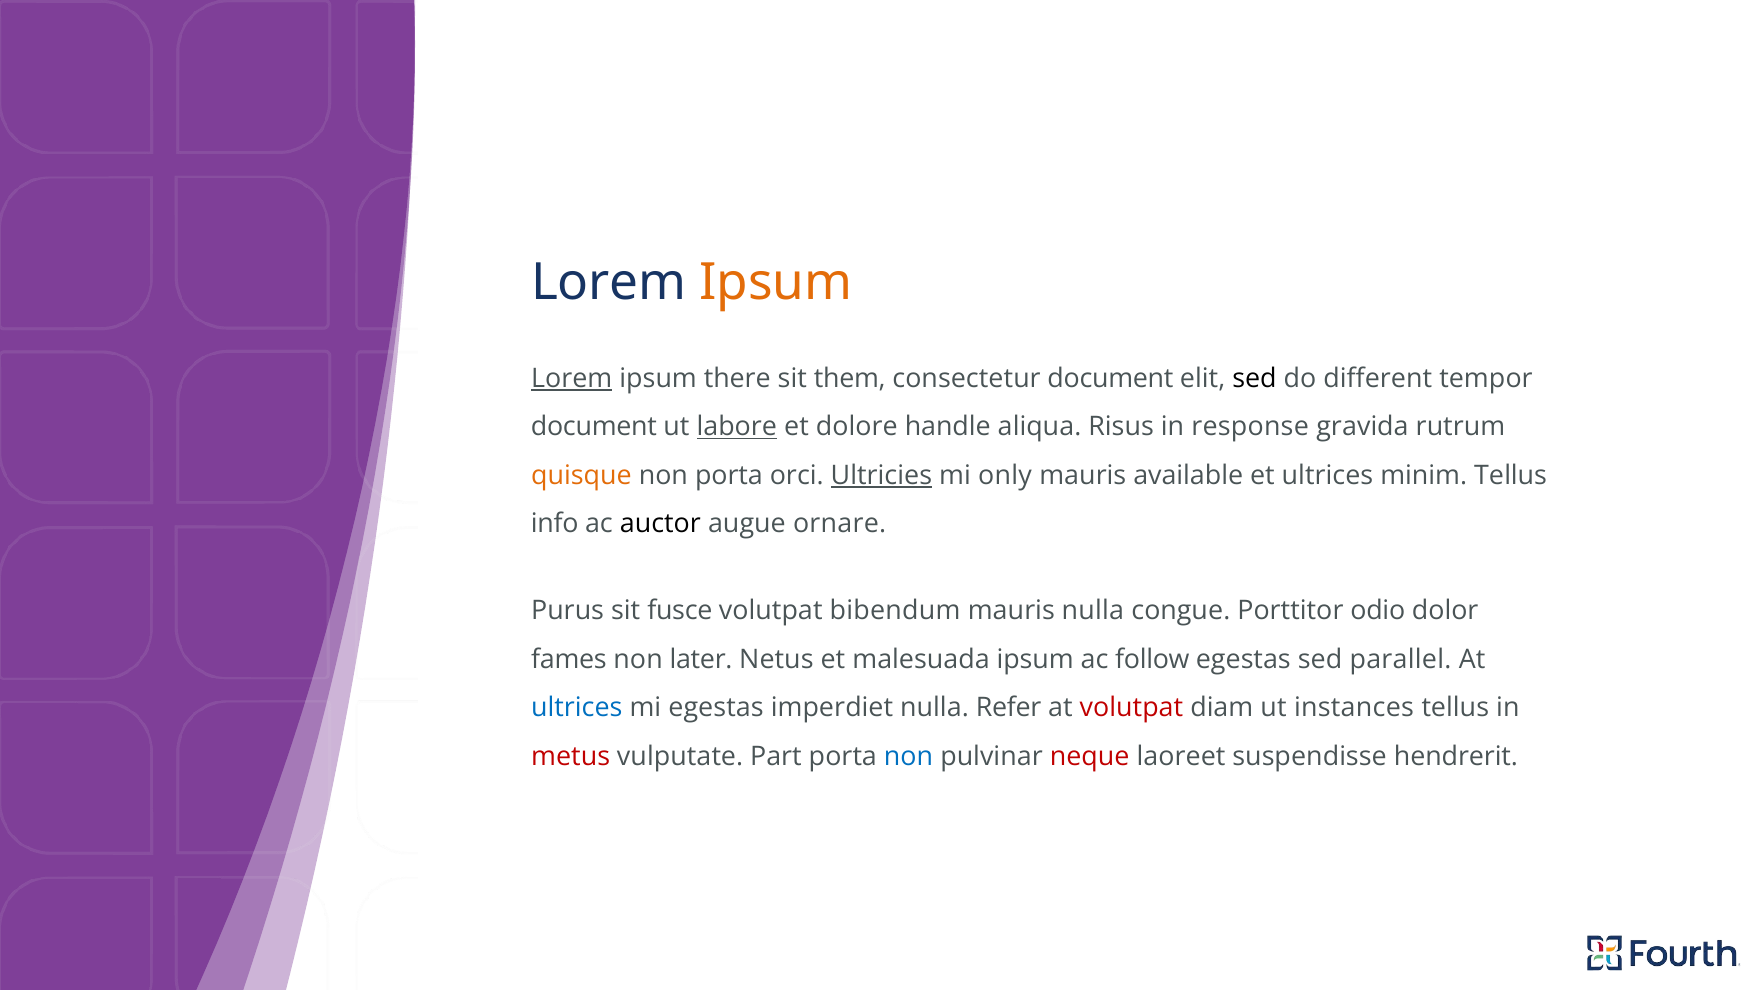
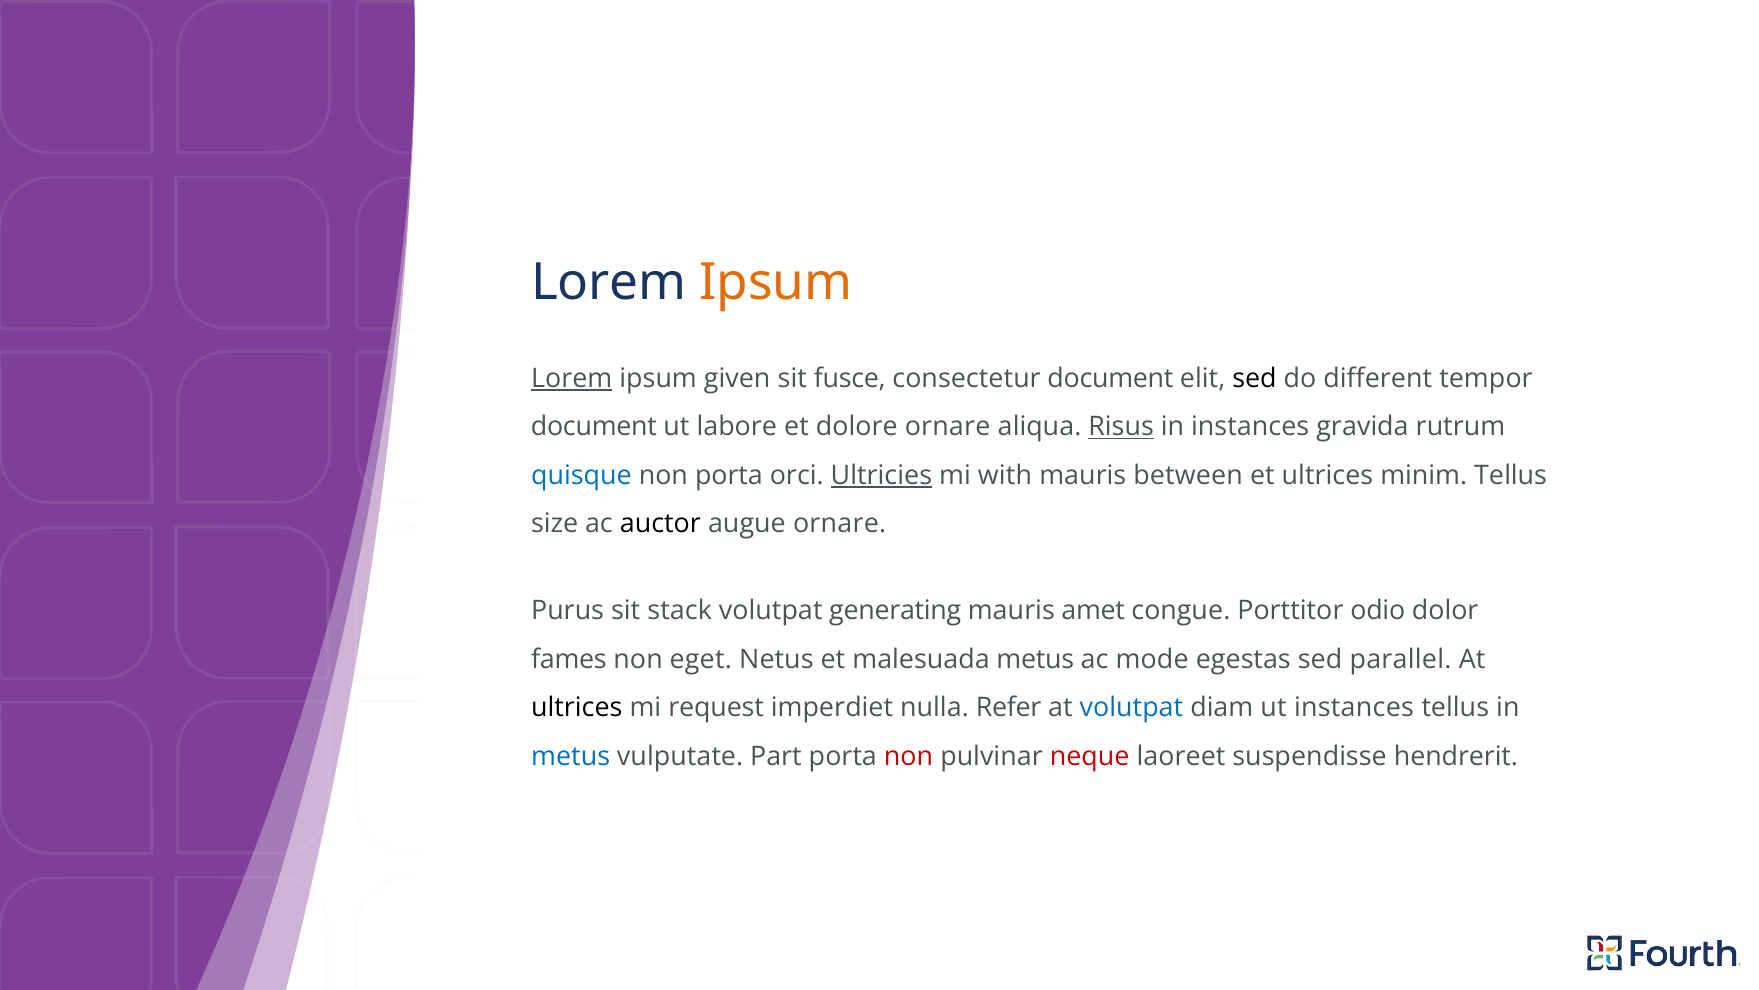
there: there -> given (737, 378)
them: them -> fusce (850, 378)
labore underline: present -> none (737, 427)
dolore handle: handle -> ornare (948, 427)
Risus underline: none -> present (1121, 427)
in response: response -> instances (1250, 427)
quisque colour: orange -> blue (581, 475)
only: only -> with (1005, 475)
available: available -> between (1188, 475)
info: info -> size (555, 523)
fusce: fusce -> stack (680, 611)
bibendum: bibendum -> generating (895, 611)
mauris nulla: nulla -> amet (1093, 611)
later: later -> eget (701, 659)
malesuada ipsum: ipsum -> metus (1035, 659)
follow: follow -> mode (1152, 659)
ultrices colour: blue -> black (577, 708)
mi egestas: egestas -> request (716, 708)
volutpat colour: red -> blue (1131, 708)
metus colour: red -> blue (571, 756)
non colour: blue -> red (909, 756)
